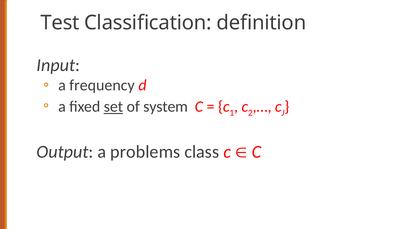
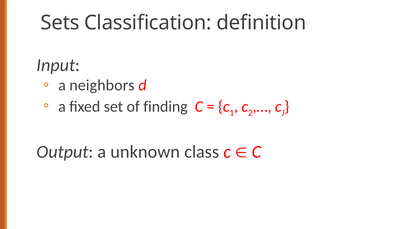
Test: Test -> Sets (60, 23)
frequency: frequency -> neighbors (102, 85)
set underline: present -> none (113, 107)
system: system -> finding (166, 107)
problems: problems -> unknown (145, 152)
